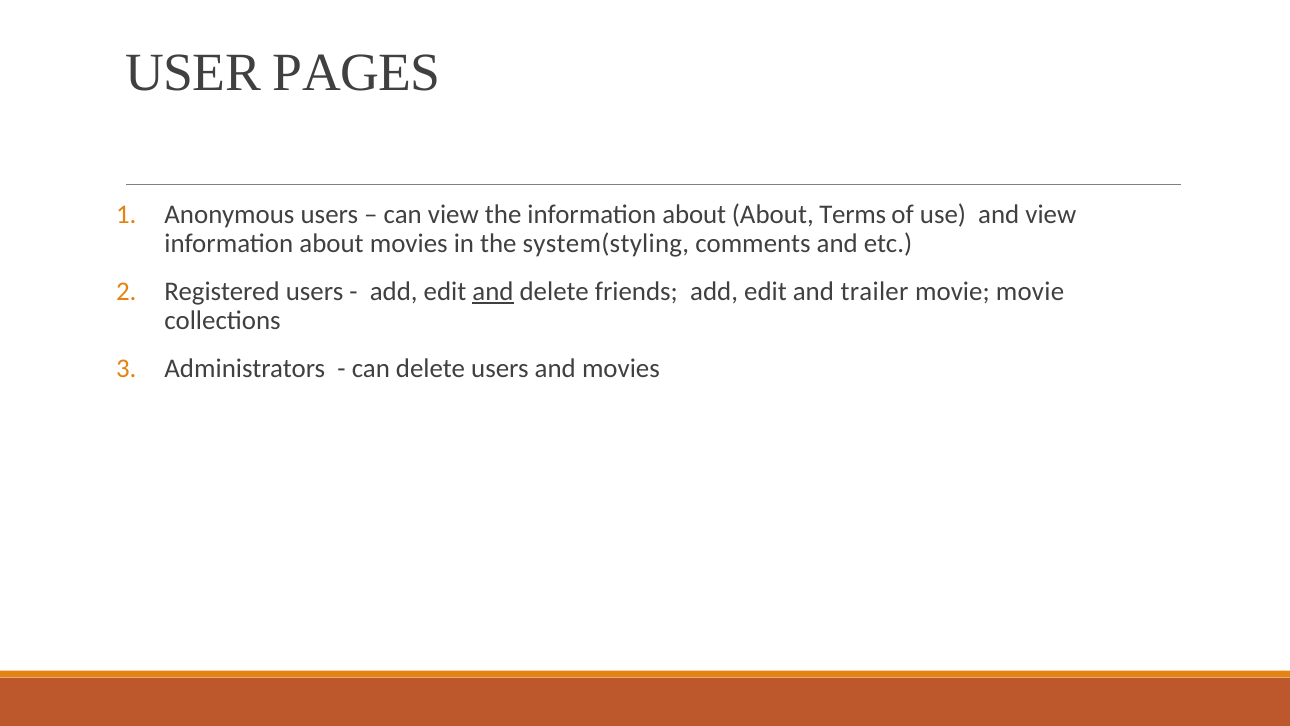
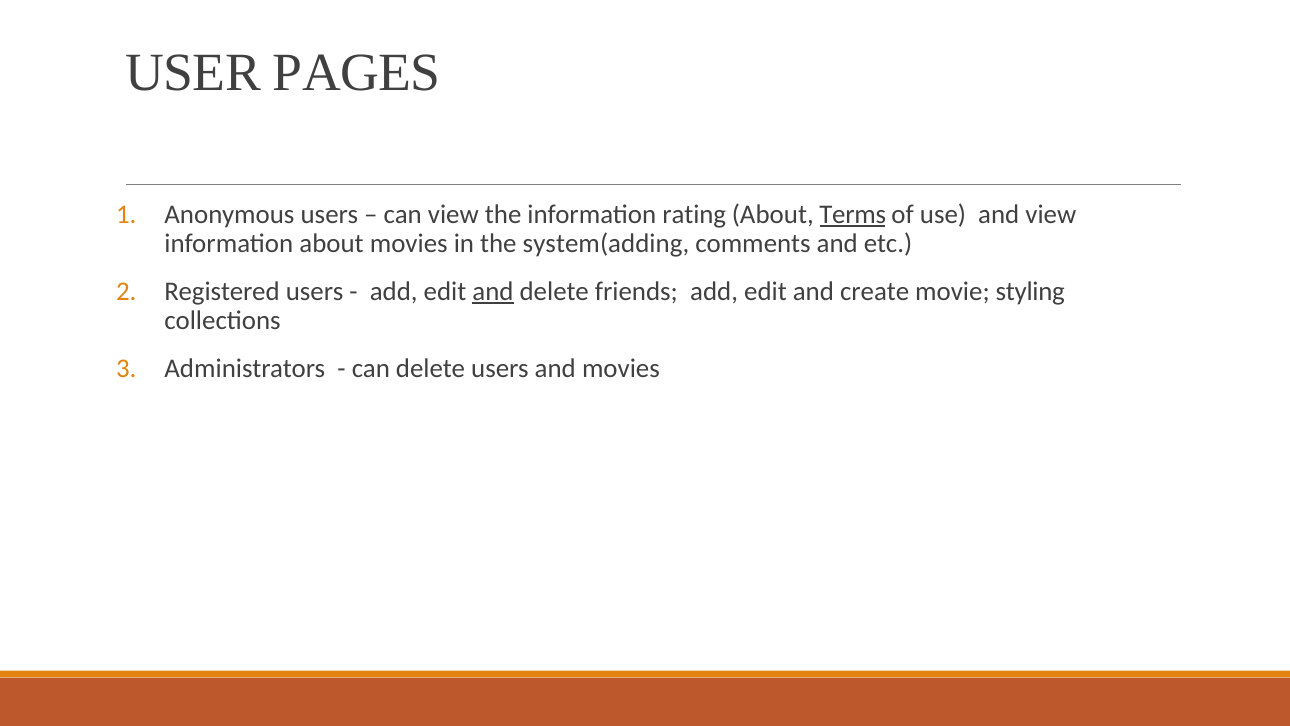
the information about: about -> rating (694, 214)
Terms underline: none -> present (853, 214)
system(styling: system(styling -> system(adding (606, 244)
trailer: trailer -> create (875, 291)
movie movie: movie -> styling (1030, 291)
